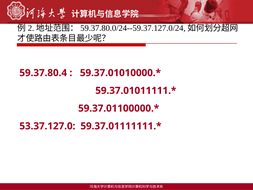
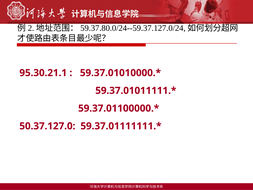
59.37.80.4: 59.37.80.4 -> 95.30.21.1 (43, 73)
53.37.127.0: 53.37.127.0 -> 50.37.127.0 (47, 126)
